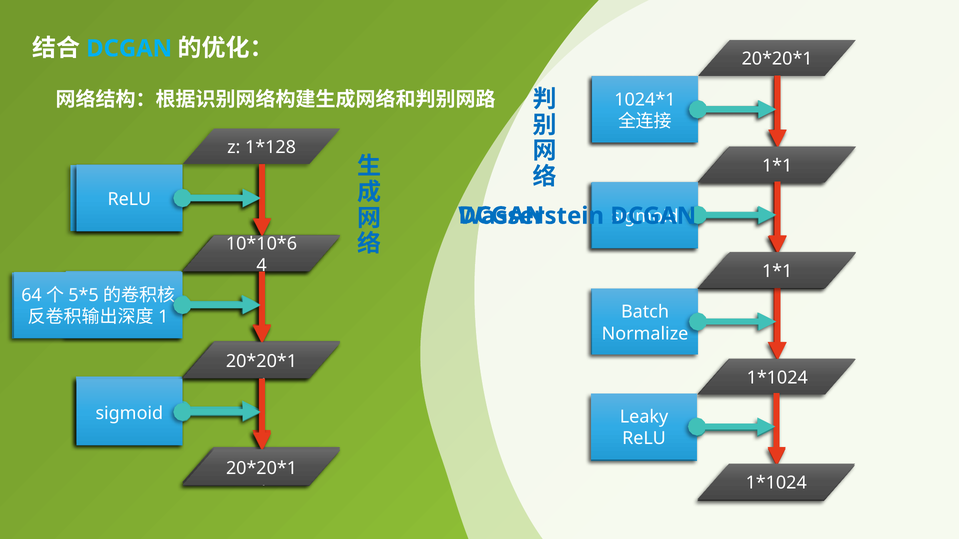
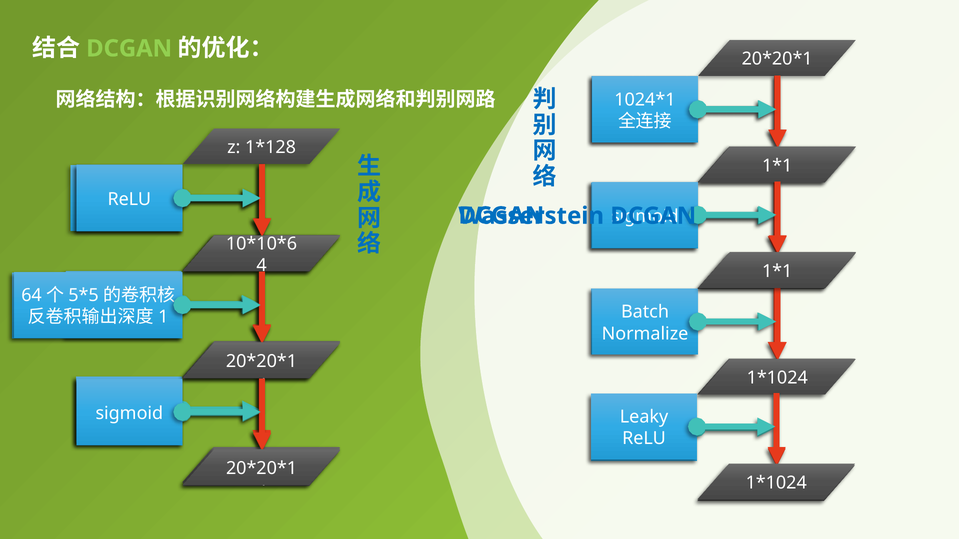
DCGAN colour: light blue -> light green (129, 49)
